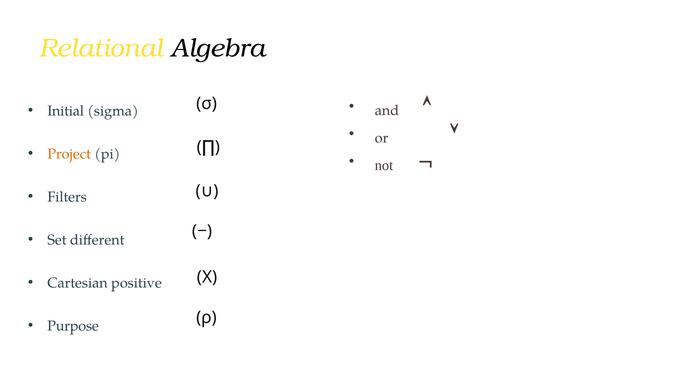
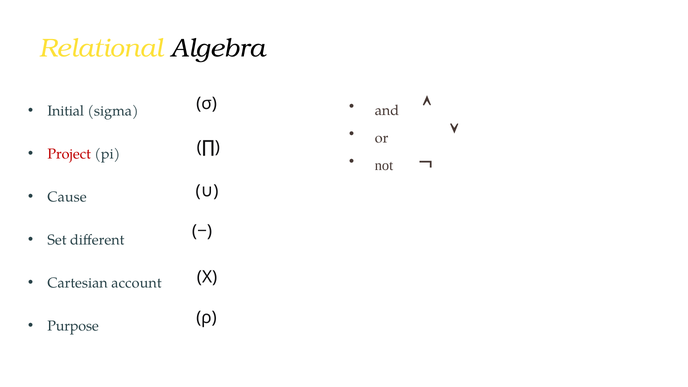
Project colour: orange -> red (69, 154)
Filters: Filters -> Cause (67, 197)
positive: positive -> account (136, 283)
